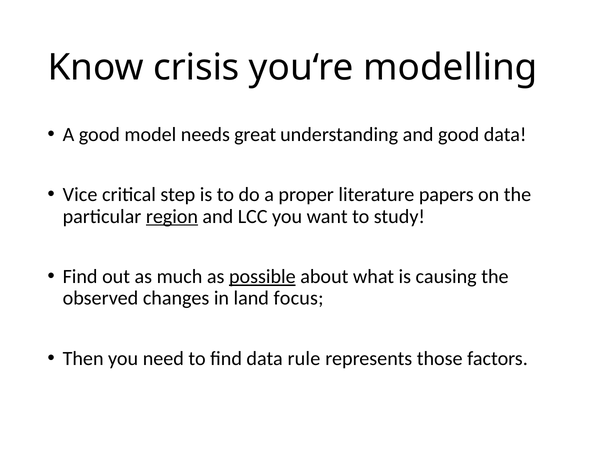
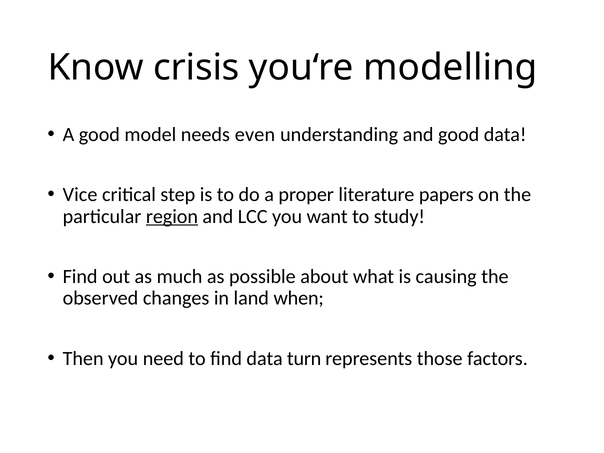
great: great -> even (255, 134)
possible underline: present -> none (262, 277)
focus: focus -> when (299, 298)
rule: rule -> turn (304, 359)
